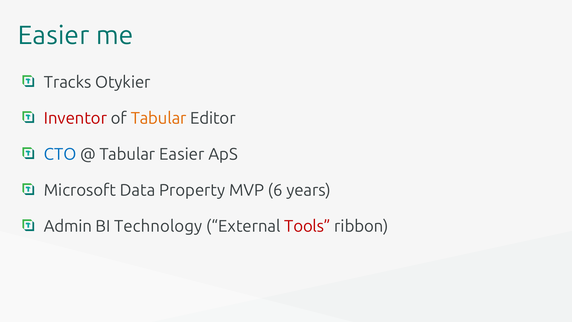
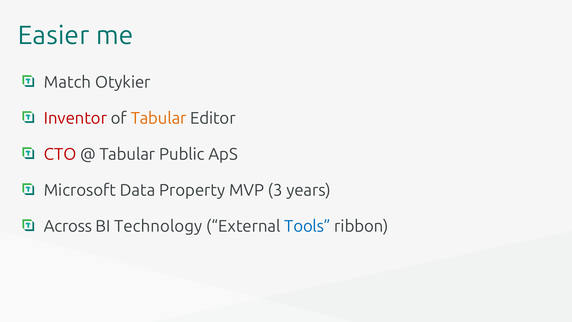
Tracks: Tracks -> Match (68, 82)
CTO colour: blue -> red (60, 154)
Tabular Easier: Easier -> Public (182, 154)
6: 6 -> 3 (275, 190)
Admin: Admin -> Across (68, 226)
Tools colour: red -> blue (307, 226)
